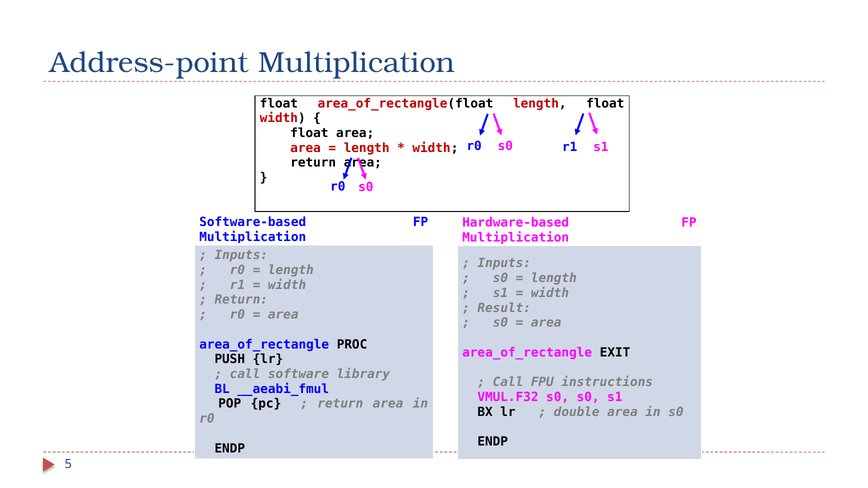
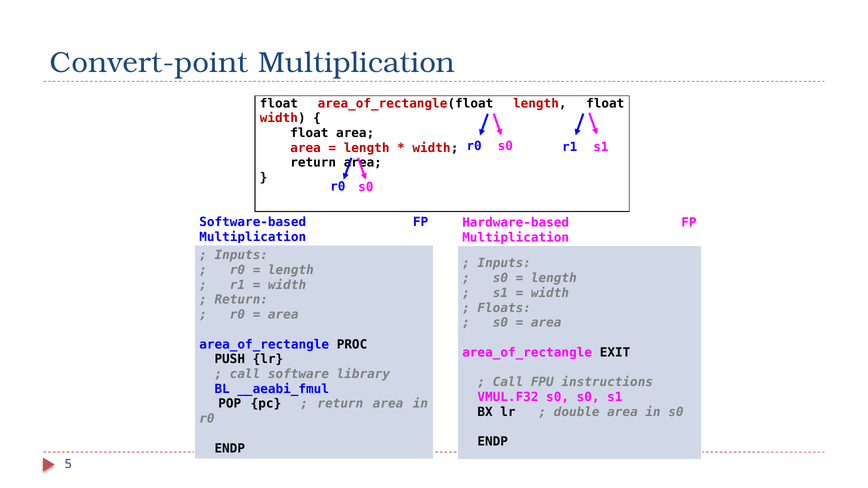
Address-point: Address-point -> Convert-point (149, 63)
Result: Result -> Floats (504, 308)
